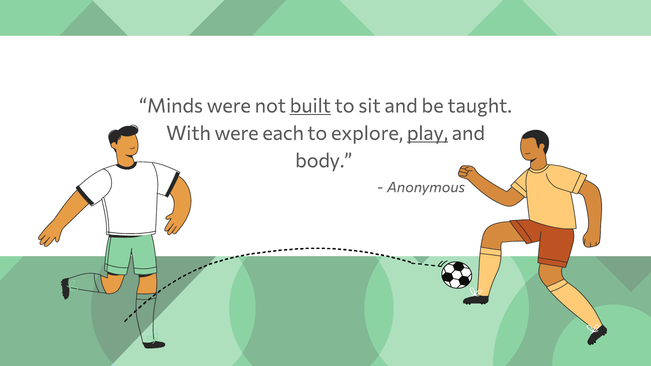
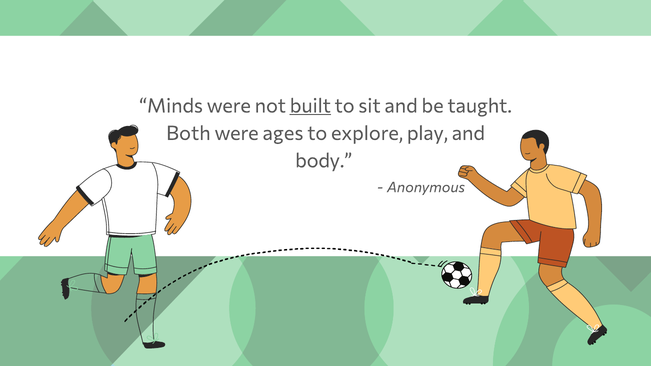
With: With -> Both (188, 133)
each: each -> ages (283, 133)
play underline: present -> none (427, 133)
